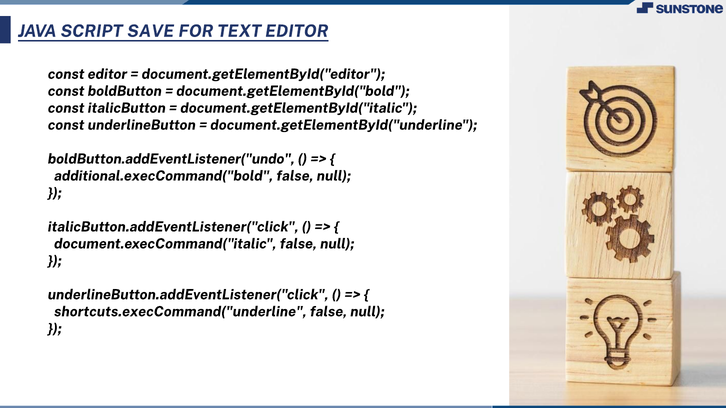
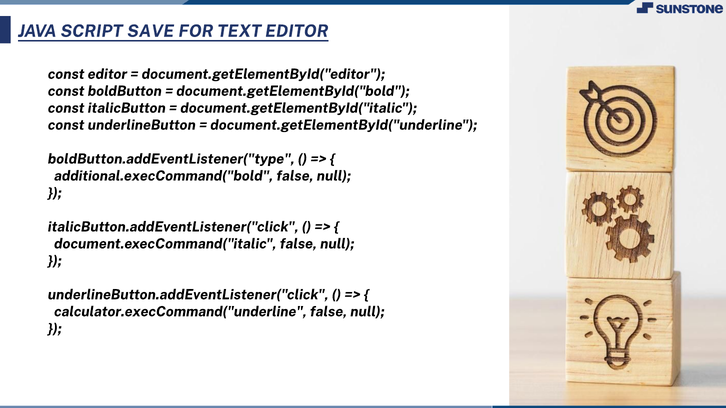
boldButton.addEventListener("undo: boldButton.addEventListener("undo -> boldButton.addEventListener("type (171, 159)
shortcuts.execCommand("underline: shortcuts.execCommand("underline -> calculator.execCommand("underline (180, 312)
